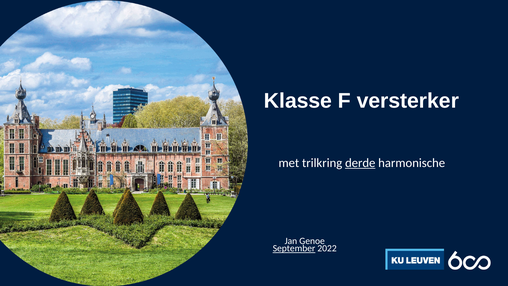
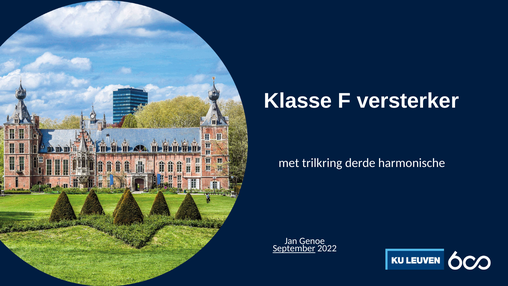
derde underline: present -> none (360, 163)
